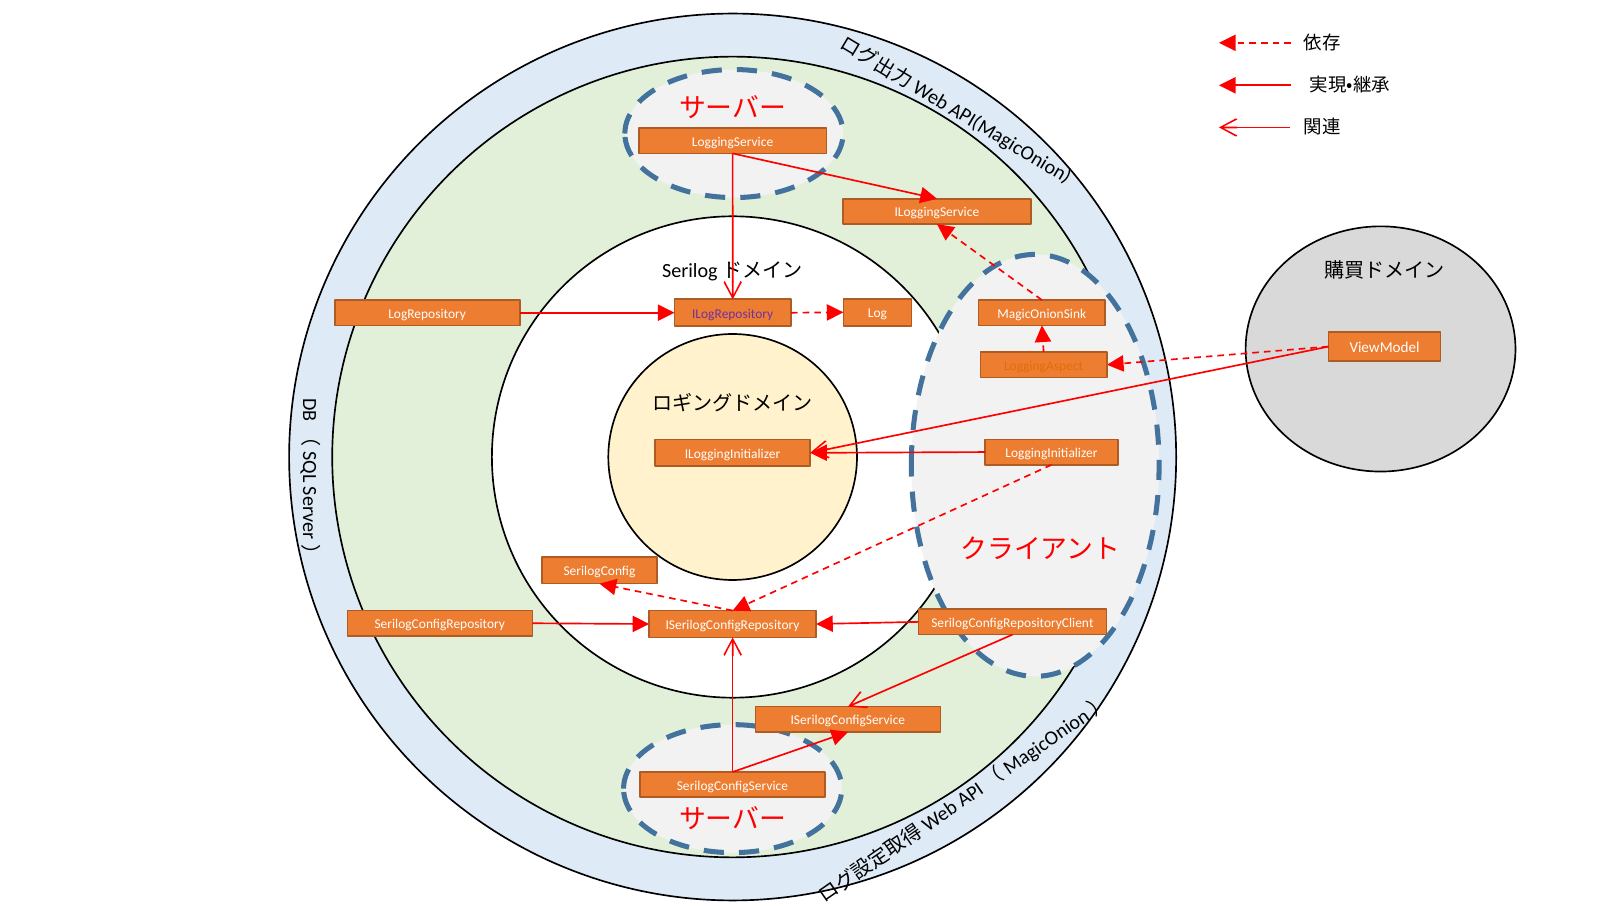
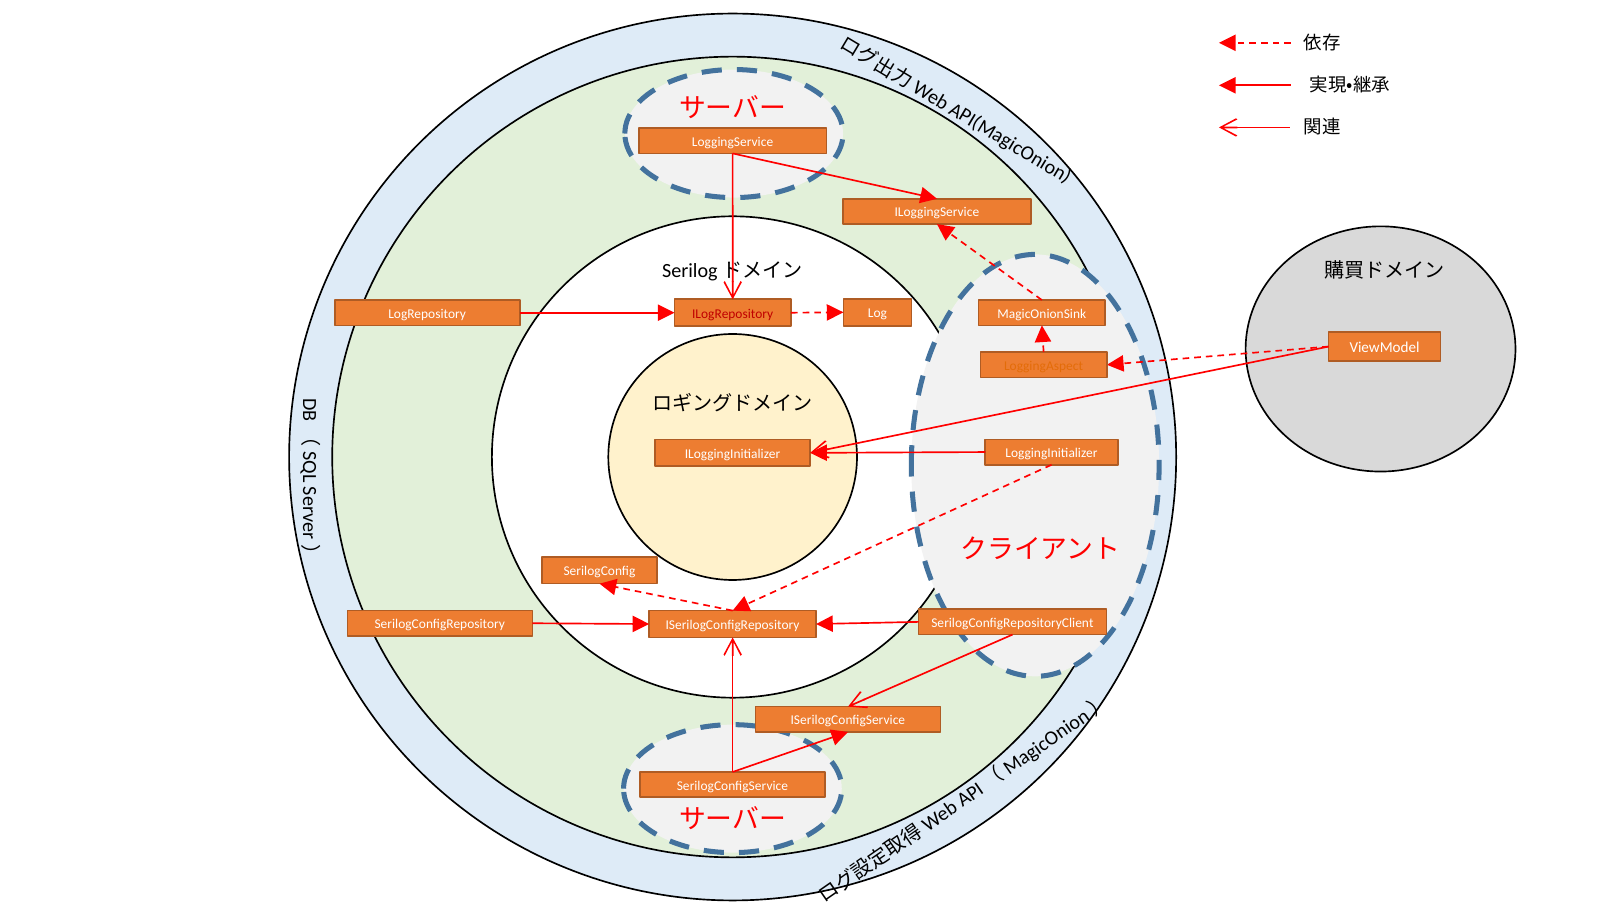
ILogRepository colour: purple -> red (733, 314)
